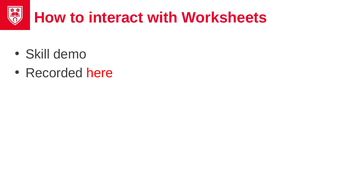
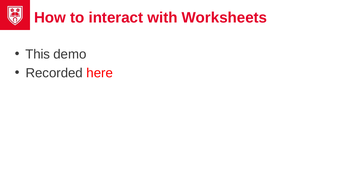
Skill: Skill -> This (38, 54)
